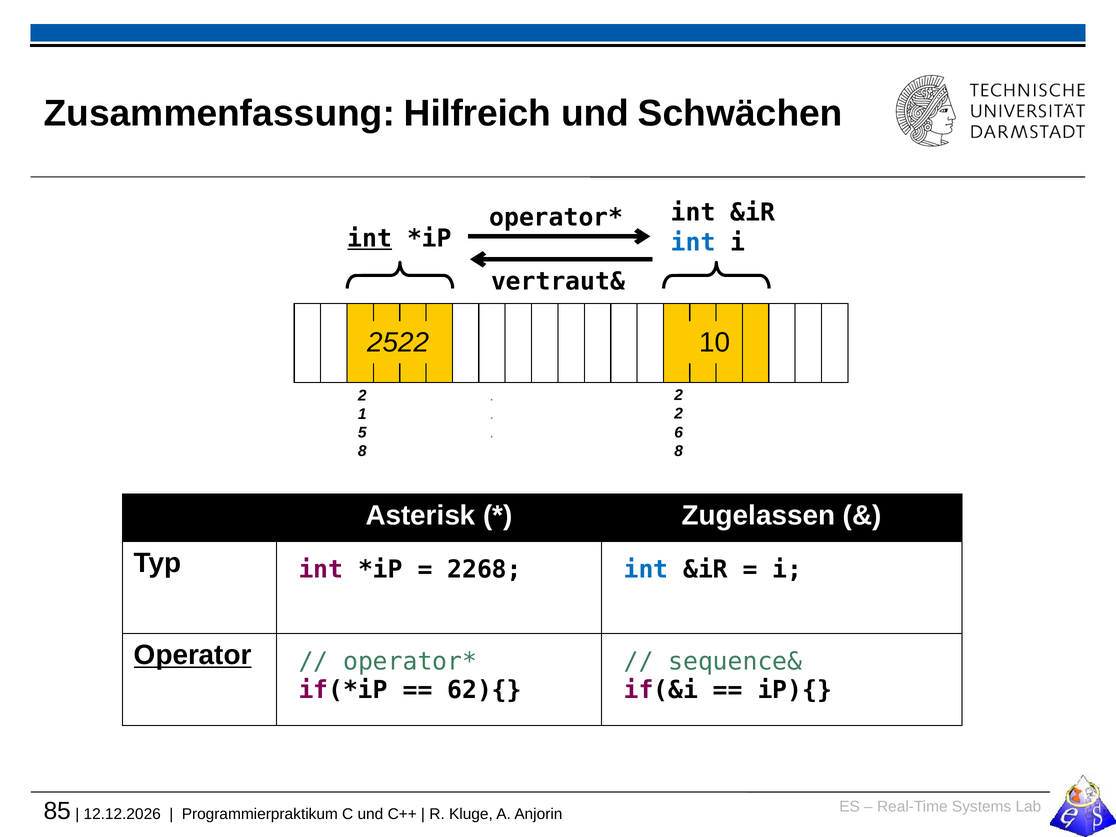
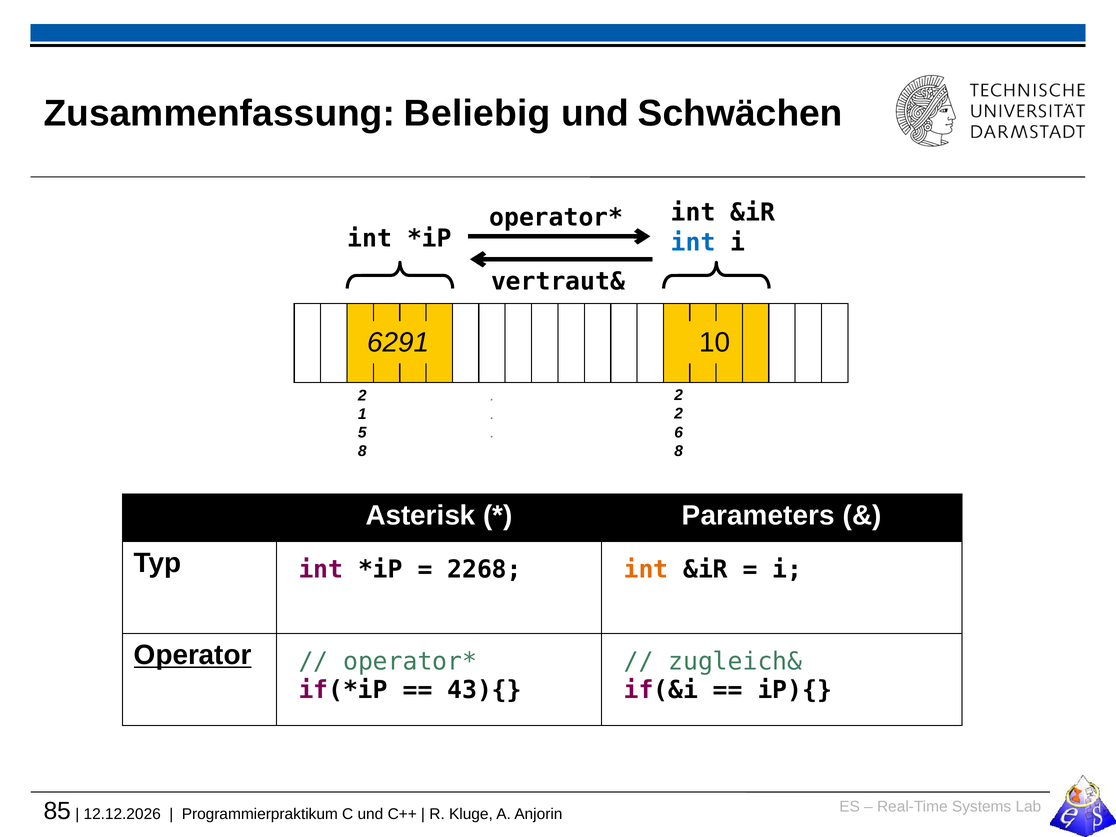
Hilfreich: Hilfreich -> Beliebig (477, 113)
int underline: present -> none (370, 238)
2522: 2522 -> 6291 (398, 342)
Zugelassen: Zugelassen -> Parameters (758, 516)
int colour: blue -> orange (646, 569)
sequence&: sequence& -> zugleich& (735, 661)
62){: 62){ -> 43){ (484, 690)
